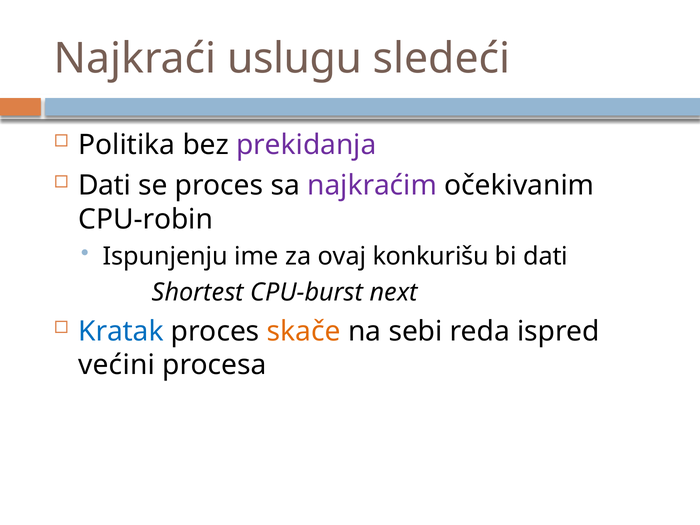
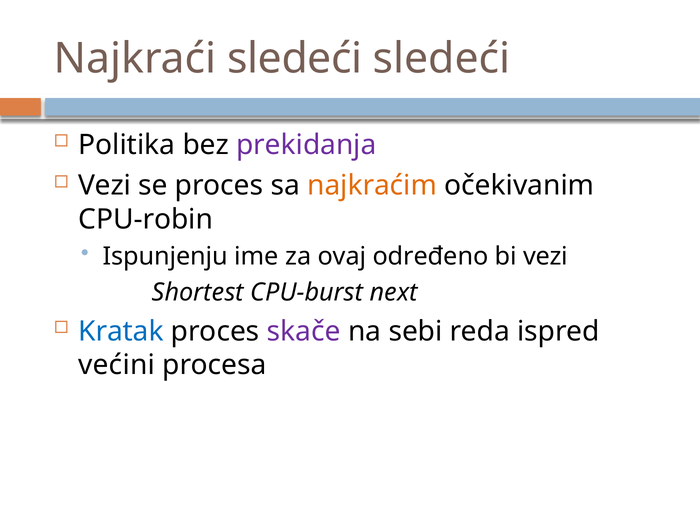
Najkraći uslugu: uslugu -> sledeći (295, 58)
Dati: Dati -> Vezi (105, 185)
najkraćim colour: purple -> orange (372, 185)
konkurišu: konkurišu -> određeno (431, 257)
bi dati: dati -> vezi (546, 257)
skače colour: orange -> purple (304, 331)
